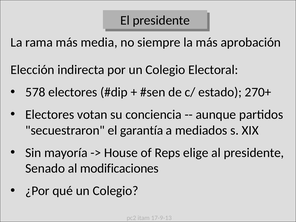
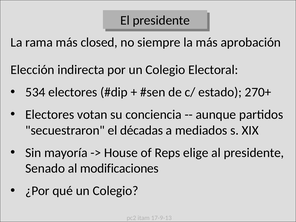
media: media -> closed (99, 42)
578: 578 -> 534 (35, 92)
garantía: garantía -> décadas (142, 130)
